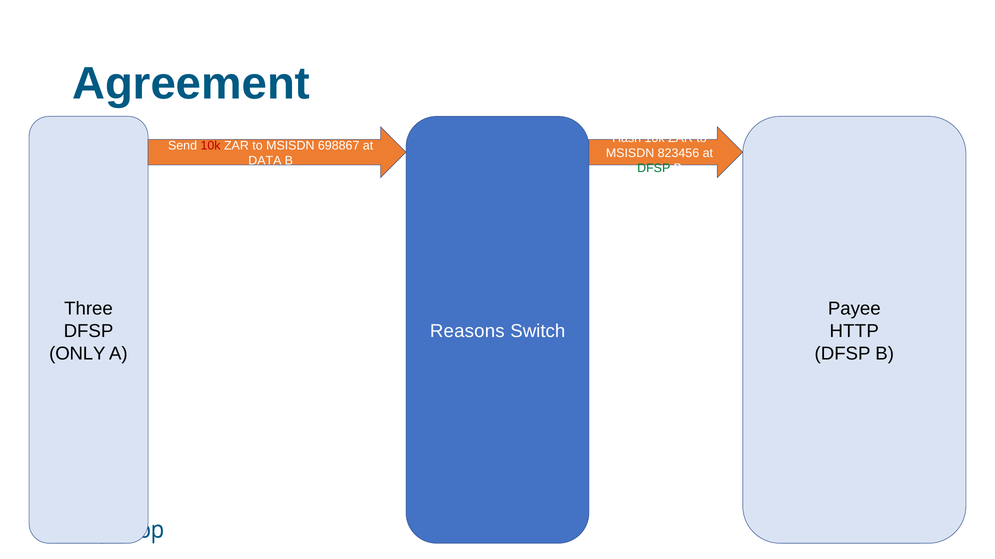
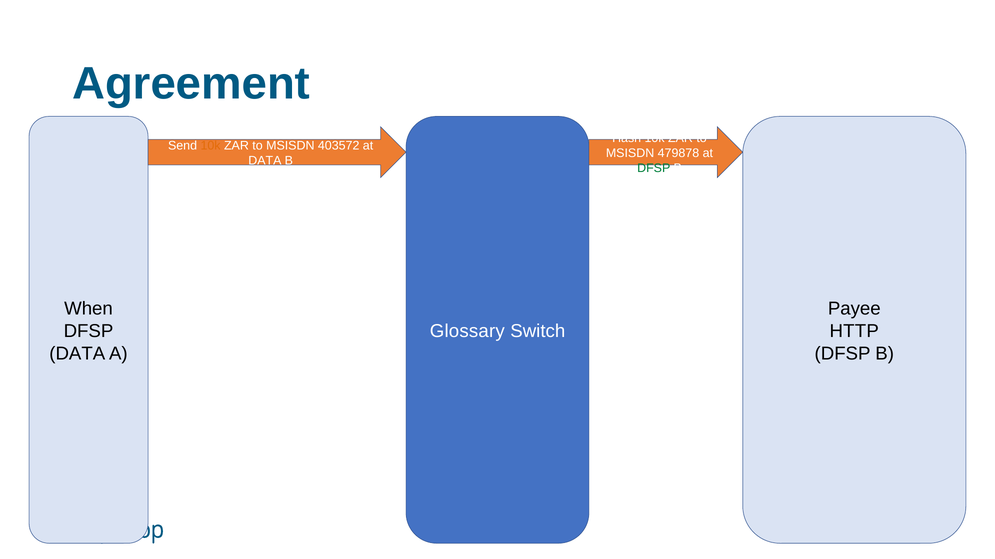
10k colour: red -> orange (211, 146)
698867: 698867 -> 403572 (339, 146)
823456: 823456 -> 479878 (678, 153)
Three: Three -> When (89, 309)
Reasons: Reasons -> Glossary (467, 331)
ONLY: ONLY -> DATA (77, 354)
